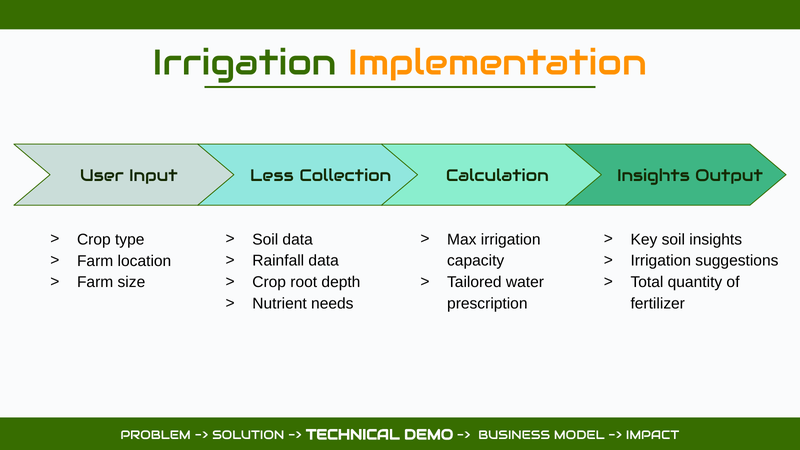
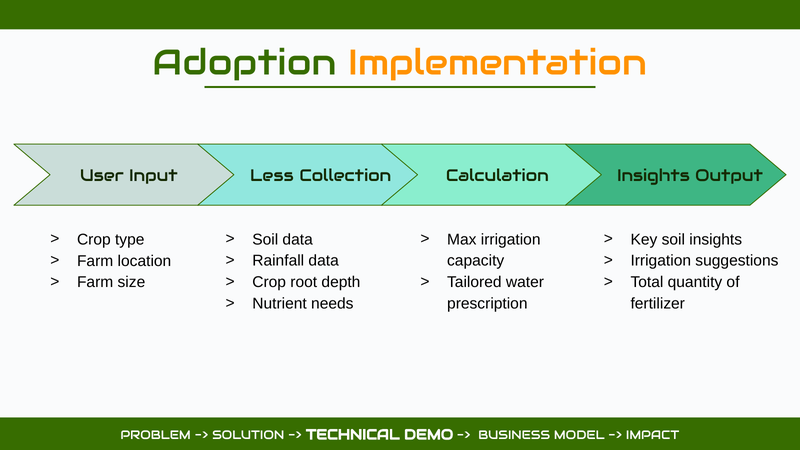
Irrigation: Irrigation -> Adoption (245, 63)
